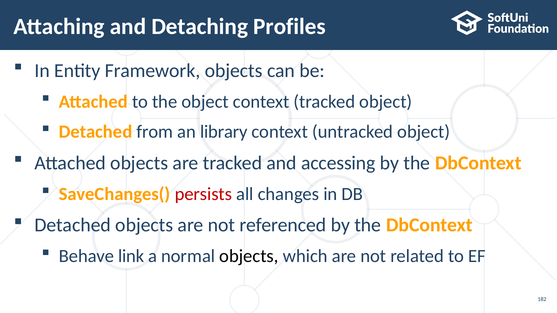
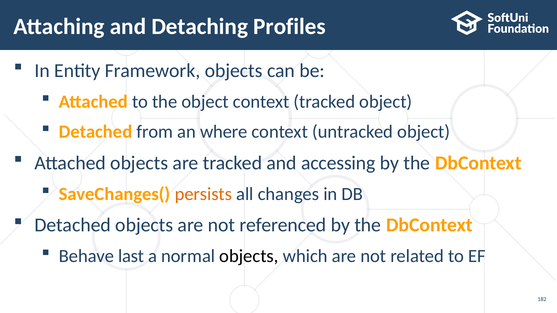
library: library -> where (224, 132)
persists colour: red -> orange (203, 194)
link: link -> last (131, 256)
